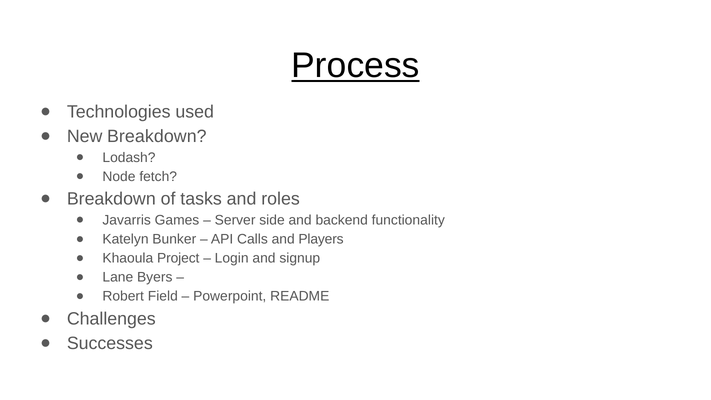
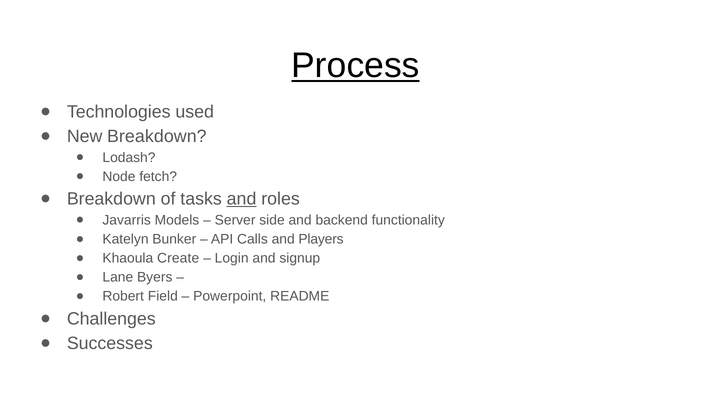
and underline: none -> present (242, 199)
Games: Games -> Models (177, 220)
Project: Project -> Create (178, 258)
